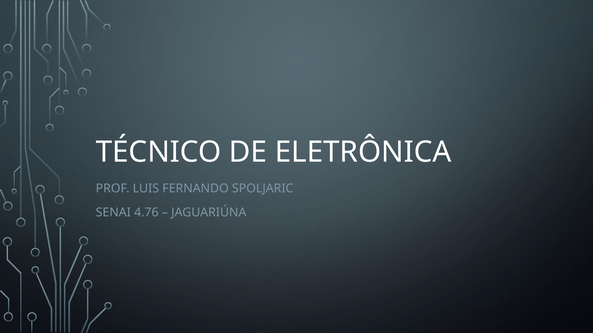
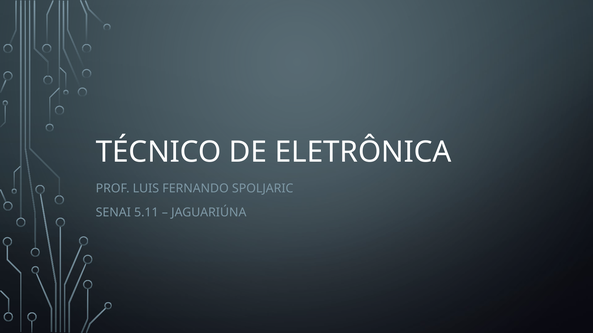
4.76: 4.76 -> 5.11 (146, 213)
